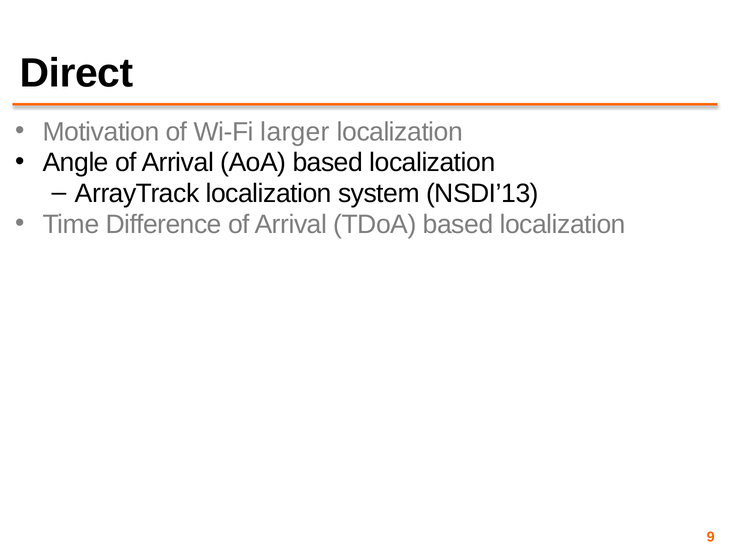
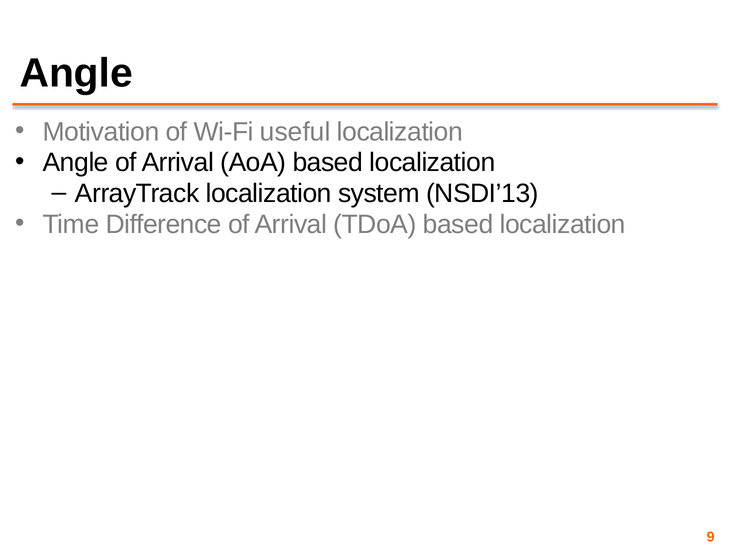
Direct: Direct -> Angle (76, 73)
larger: larger -> useful (295, 132)
